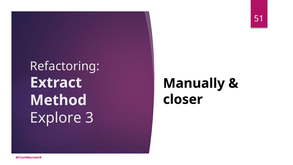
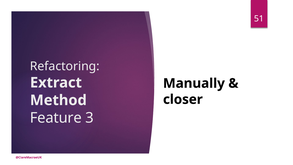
Explore: Explore -> Feature (56, 118)
